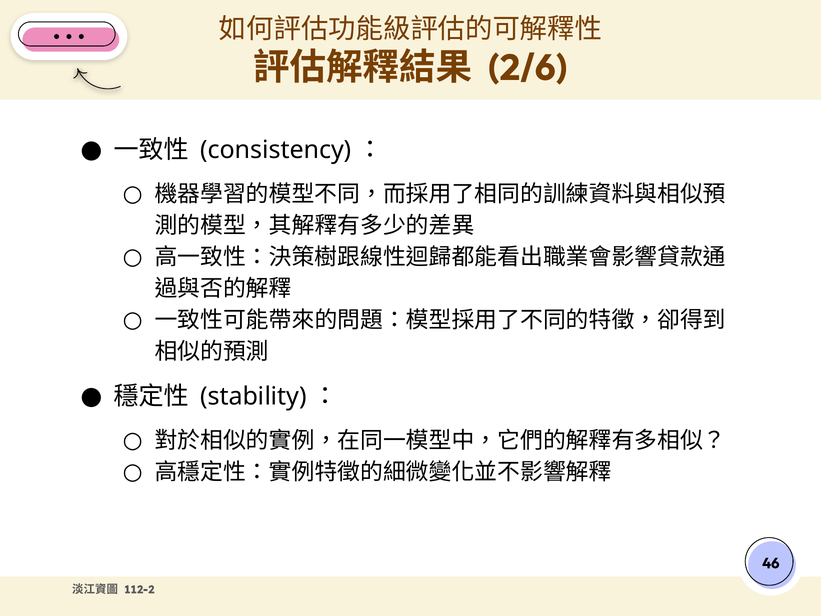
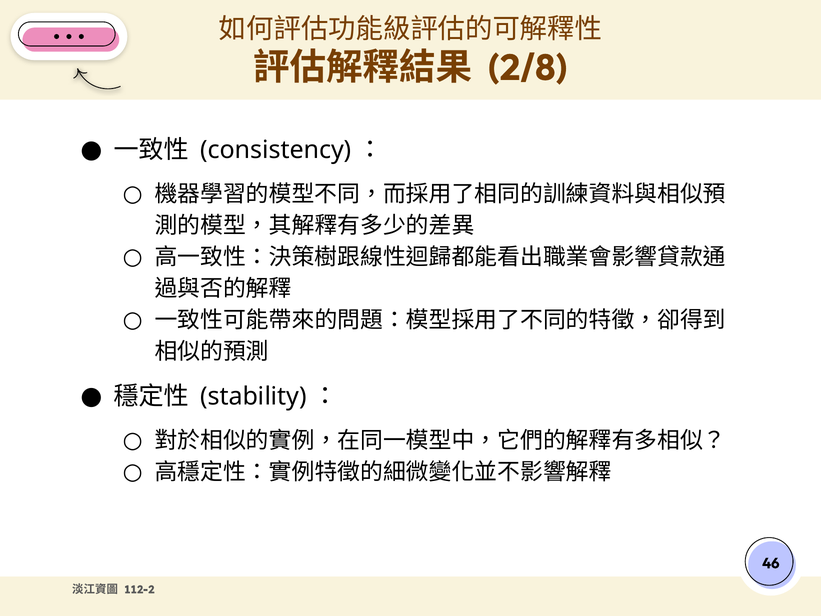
2/6: 2/6 -> 2/8 (528, 68)
